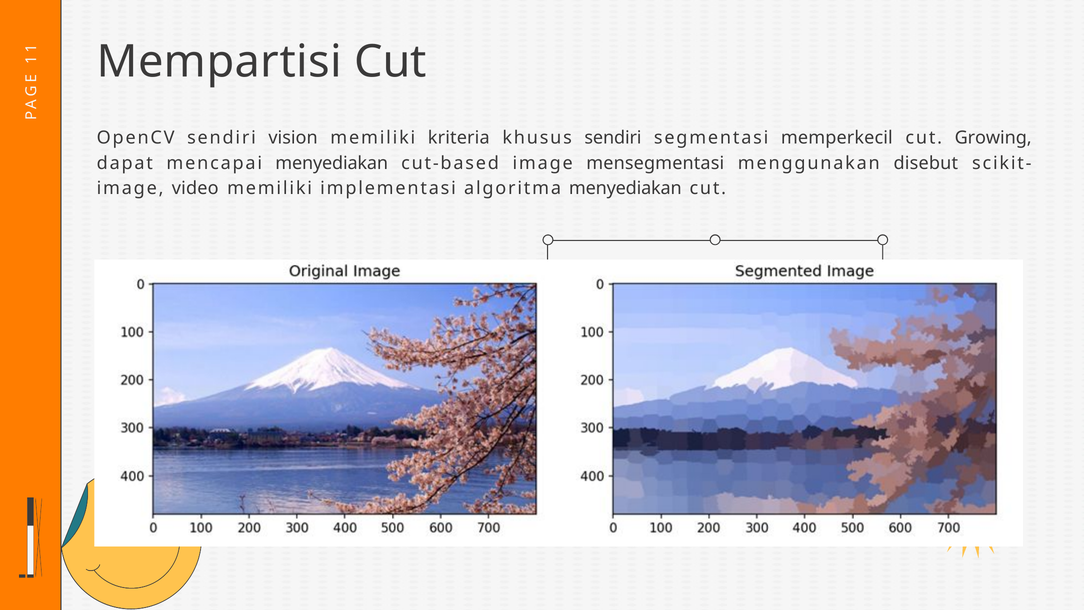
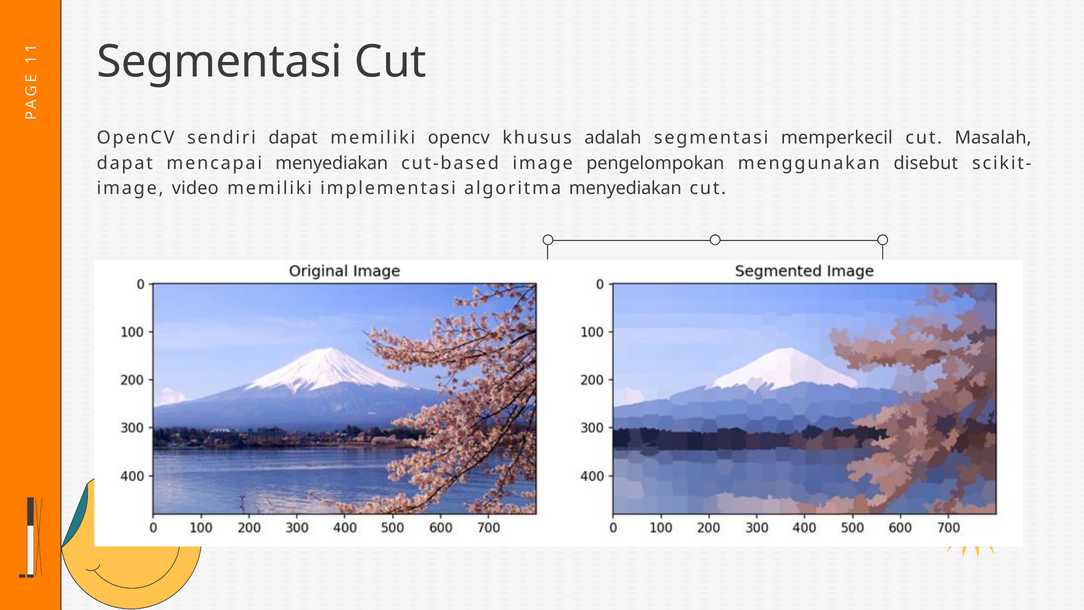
Mempartisi: Mempartisi -> Segmentasi (220, 62)
sendiri vision: vision -> dapat (293, 138)
memiliki kriteria: kriteria -> opencv (459, 138)
khusus sendiri: sendiri -> adalah (613, 138)
Growing: Growing -> Masalah (993, 138)
mensegmentasi: mensegmentasi -> pengelompokan (655, 163)
